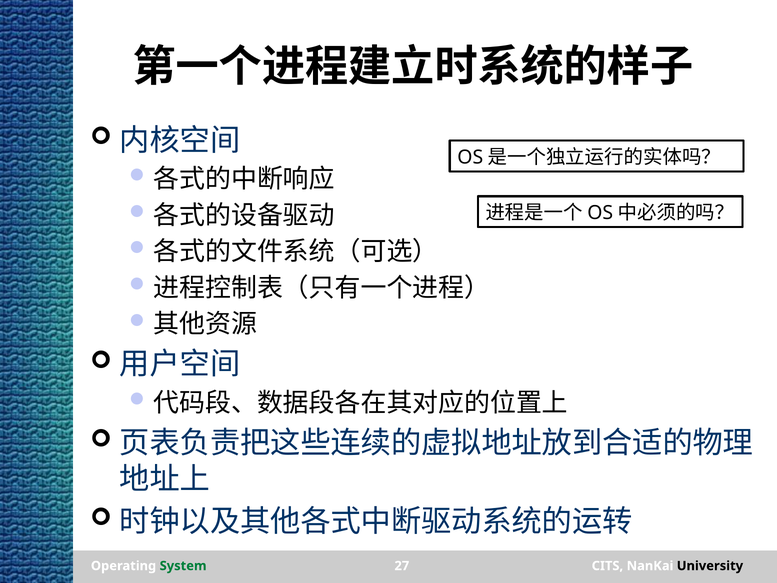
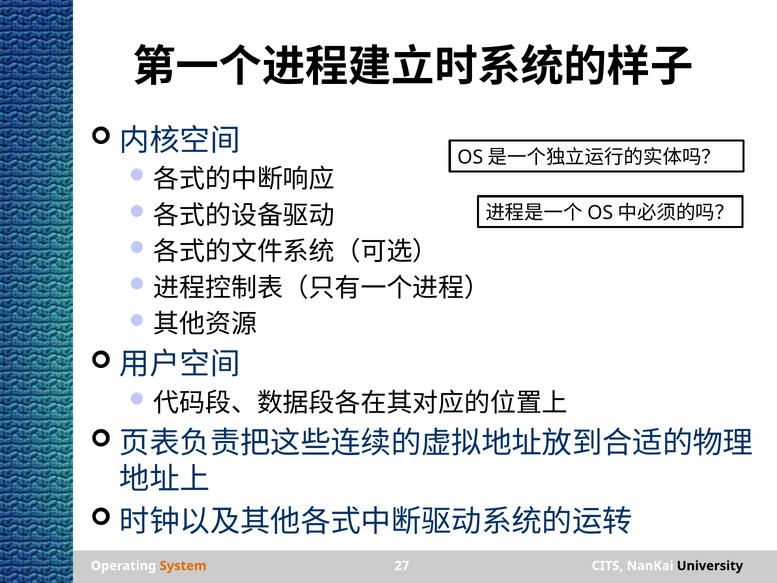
System colour: green -> orange (183, 566)
